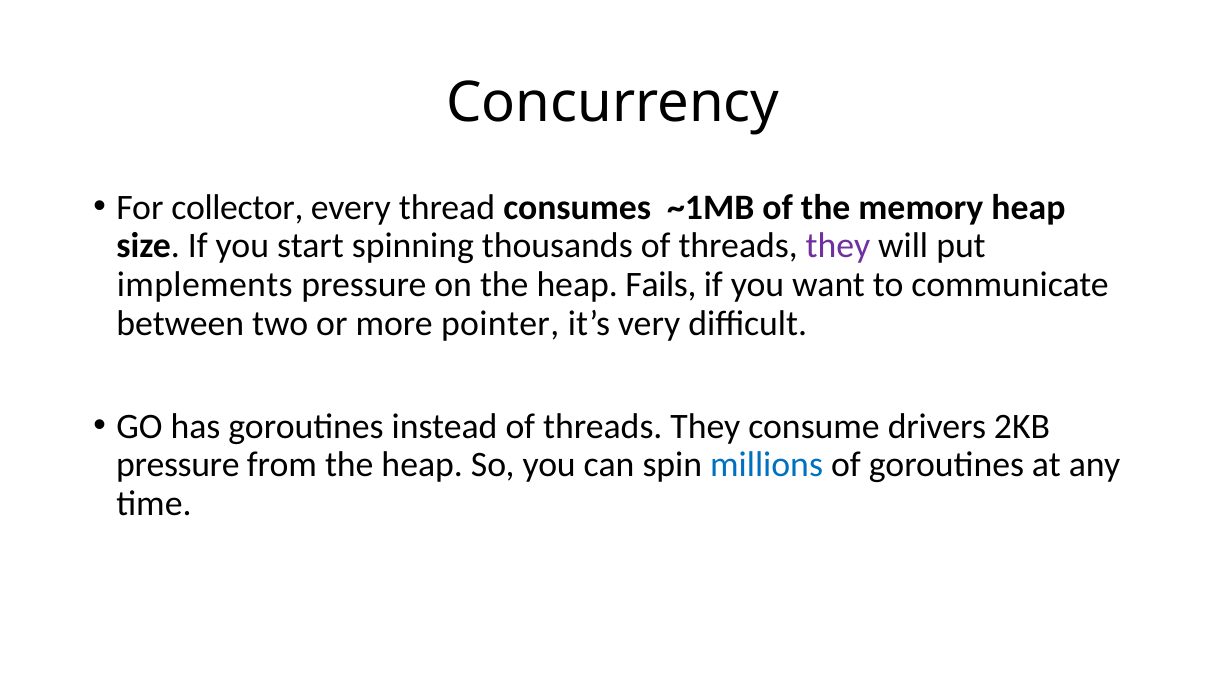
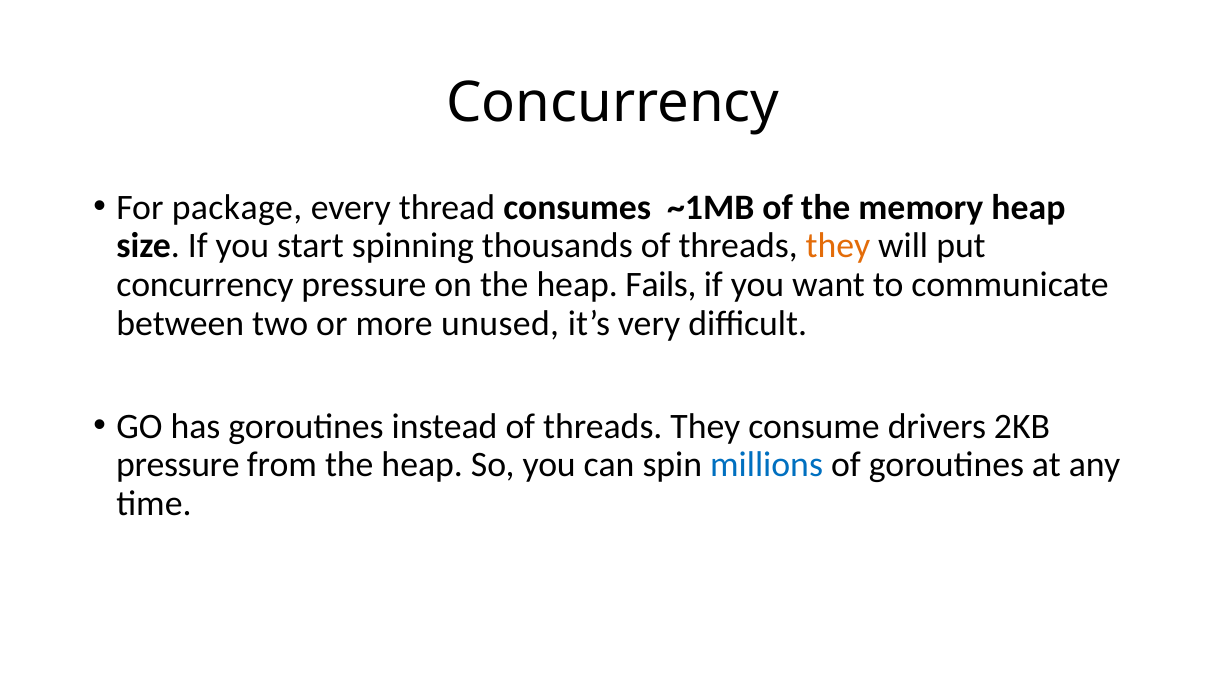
collector: collector -> package (237, 207)
they colour: purple -> orange (838, 246)
implements: implements -> concurrency (205, 285)
pointer: pointer -> unused (500, 323)
